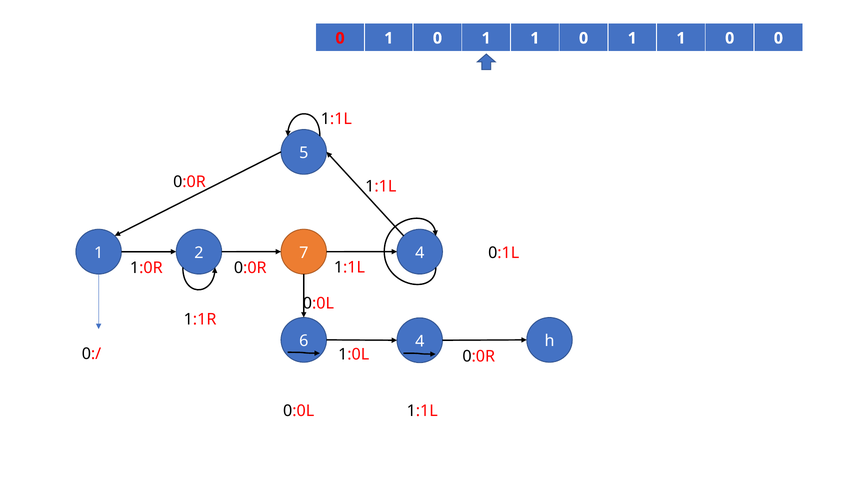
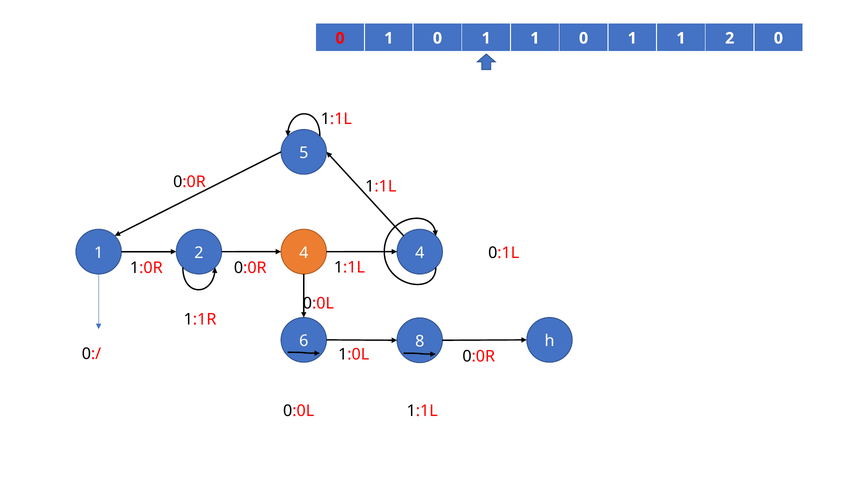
0: 0 -> 2 (730, 38)
2 7: 7 -> 4 (304, 253)
6 4: 4 -> 8 (420, 341)
